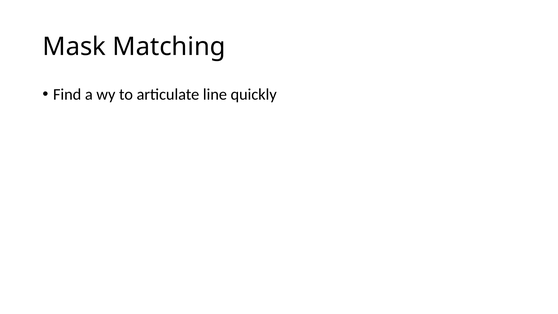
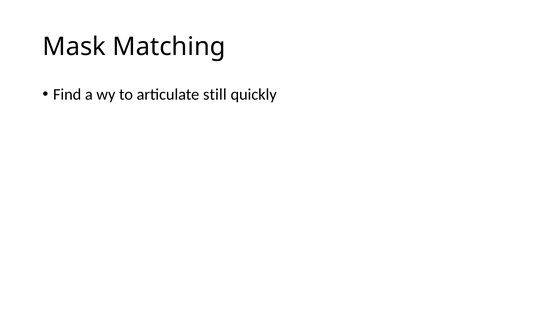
line: line -> still (215, 94)
